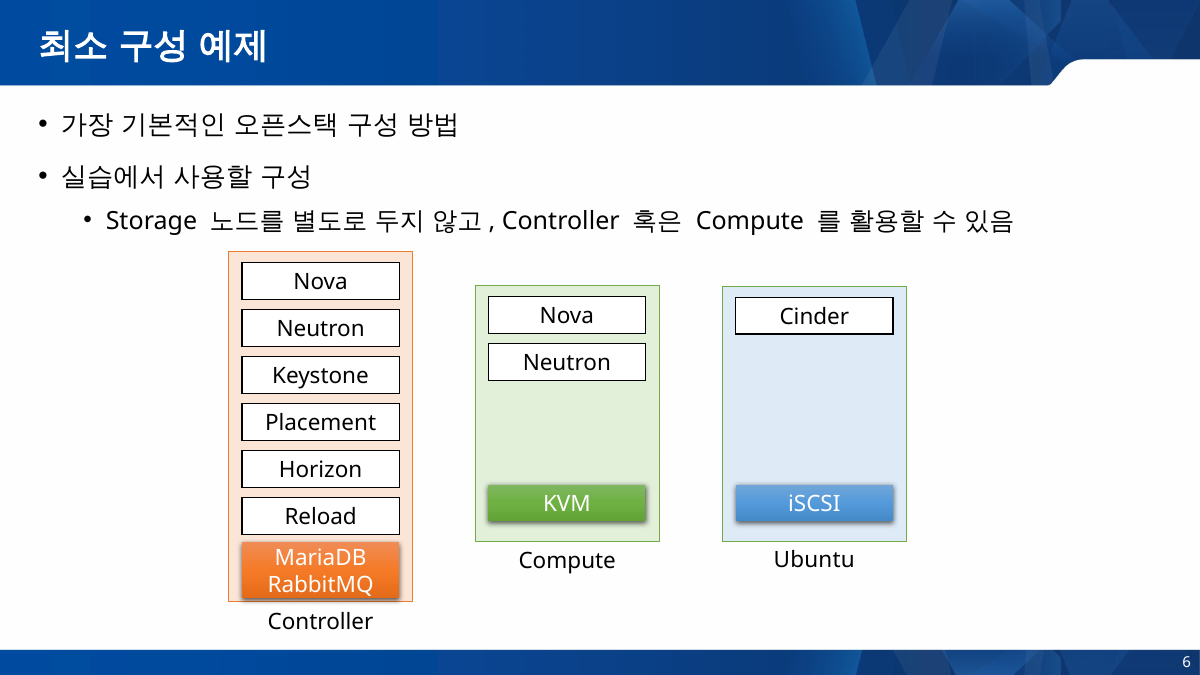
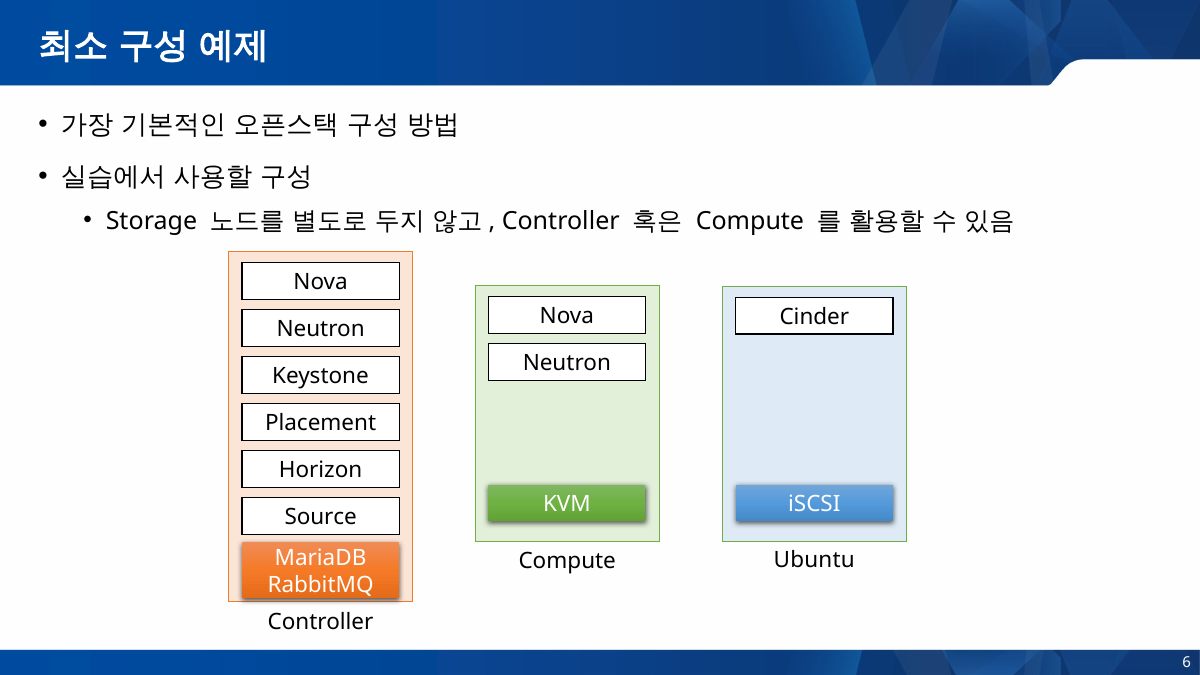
Reload: Reload -> Source (321, 517)
